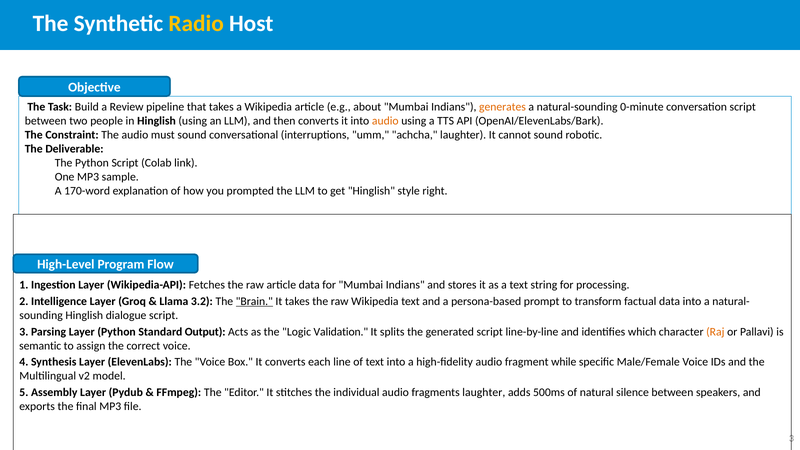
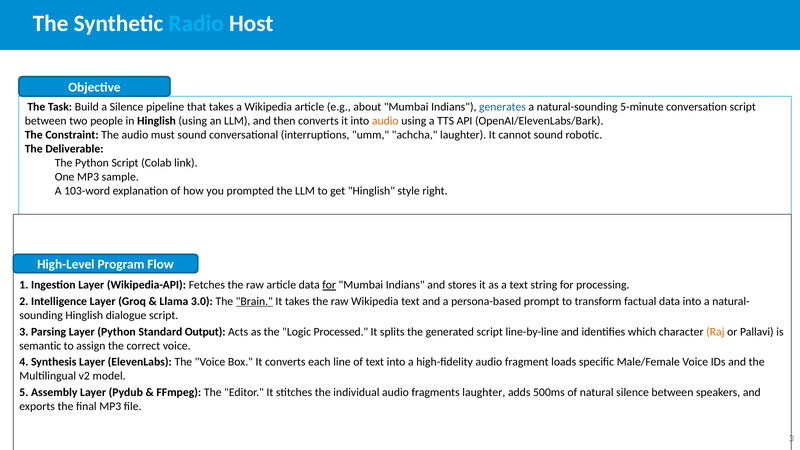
Radio colour: yellow -> light blue (196, 24)
a Review: Review -> Silence (127, 107)
generates colour: orange -> blue (503, 107)
0-minute: 0-minute -> 5-minute (642, 107)
170-word: 170-word -> 103-word (87, 191)
for underline: none -> present (329, 285)
3.2: 3.2 -> 3.0 (202, 301)
Validation: Validation -> Processed (341, 332)
while: while -> loads (564, 362)
